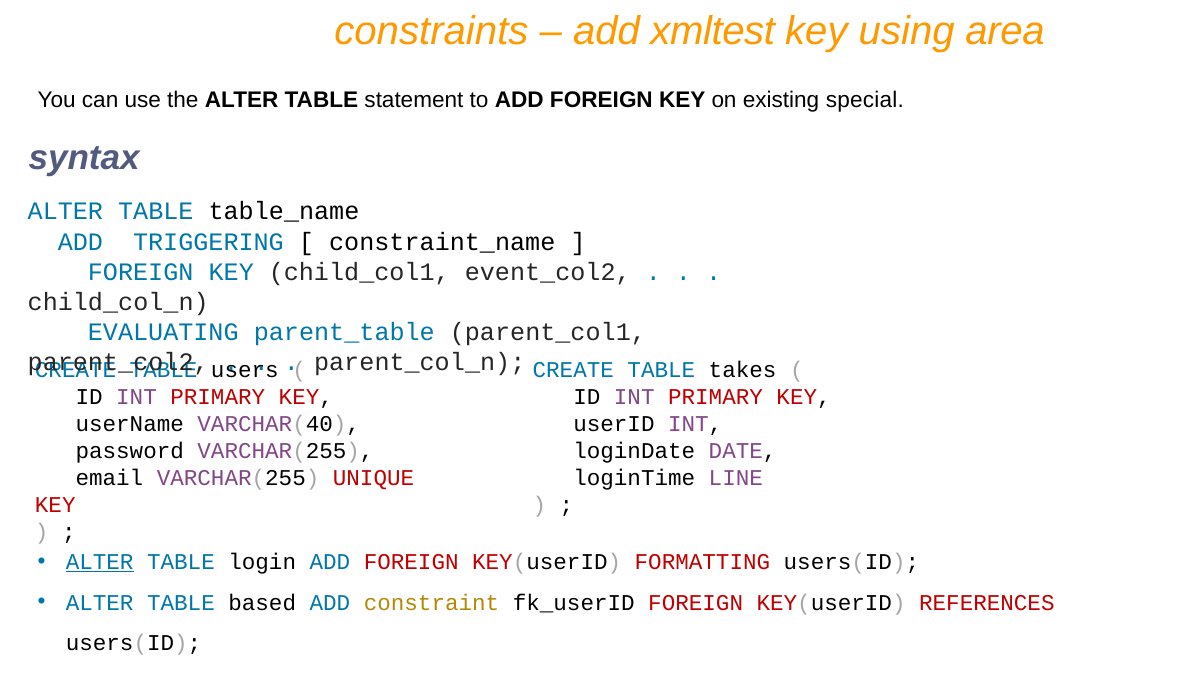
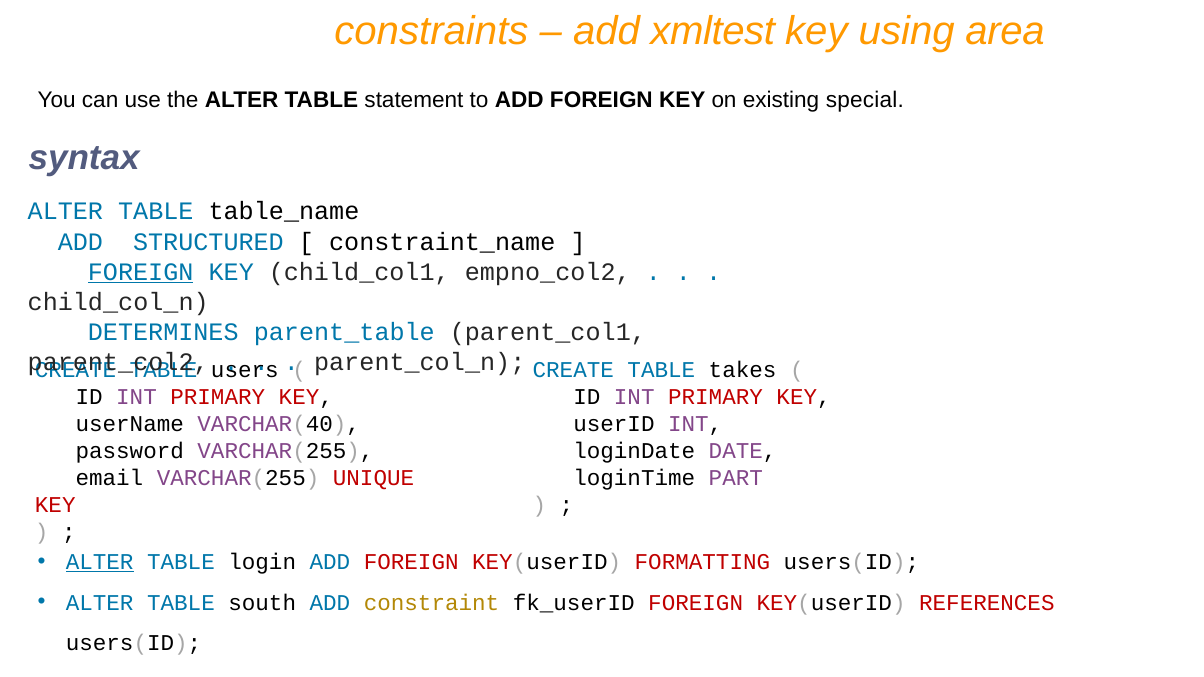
TRIGGERING: TRIGGERING -> STRUCTURED (208, 242)
FOREIGN underline: none -> present (141, 272)
event_col2: event_col2 -> empno_col2 (548, 272)
EVALUATING: EVALUATING -> DETERMINES (163, 332)
LINE: LINE -> PART (736, 478)
based: based -> south (262, 603)
